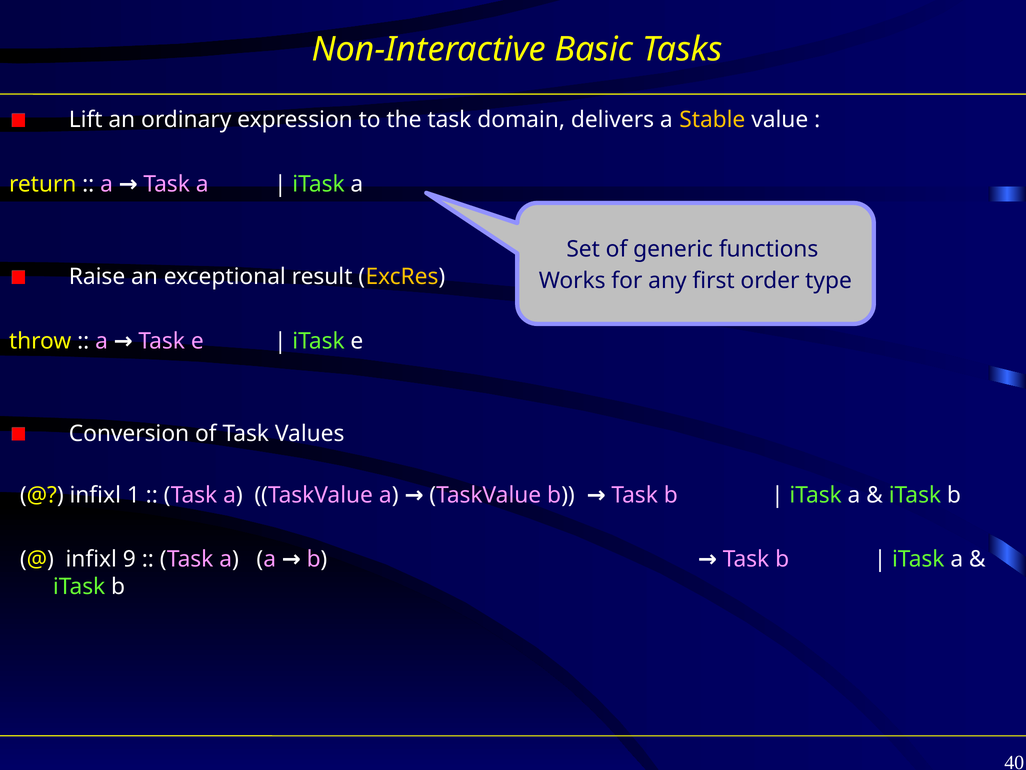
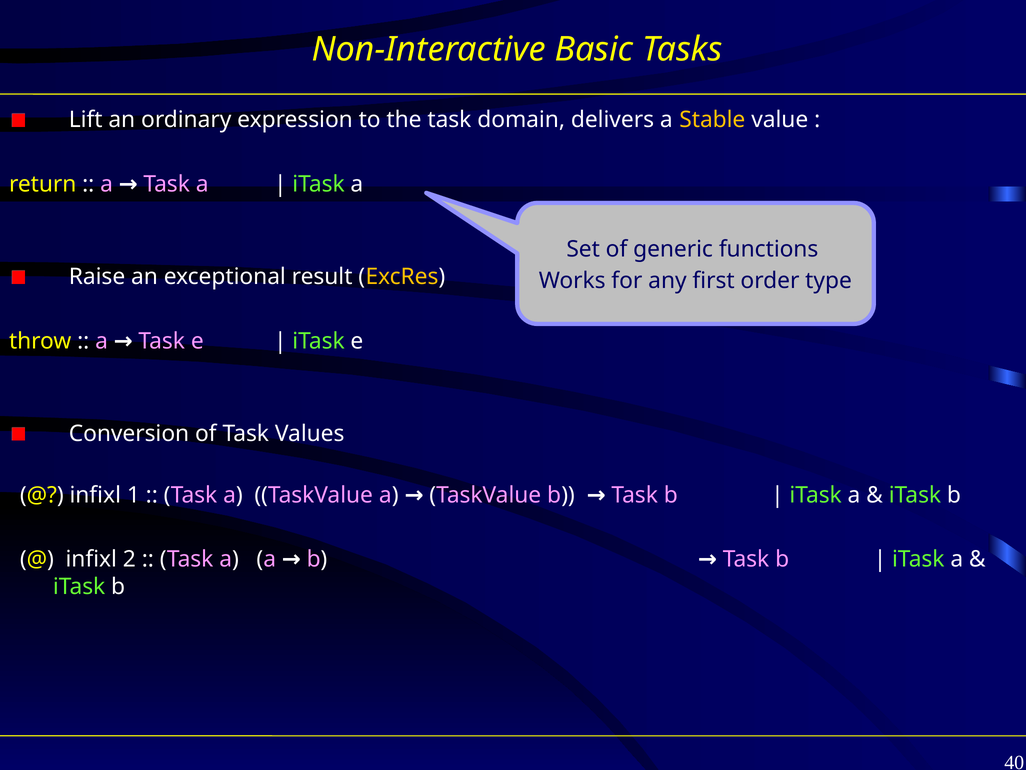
9: 9 -> 2 (129, 559)
